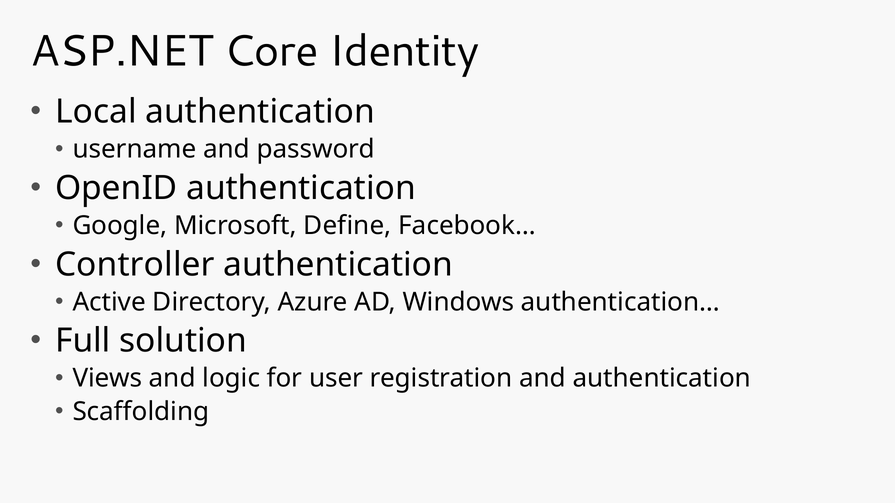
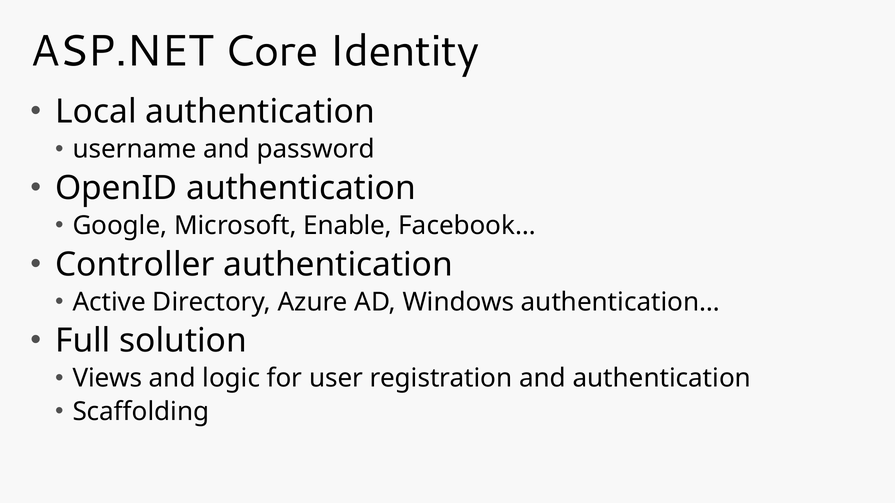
Define: Define -> Enable (348, 226)
